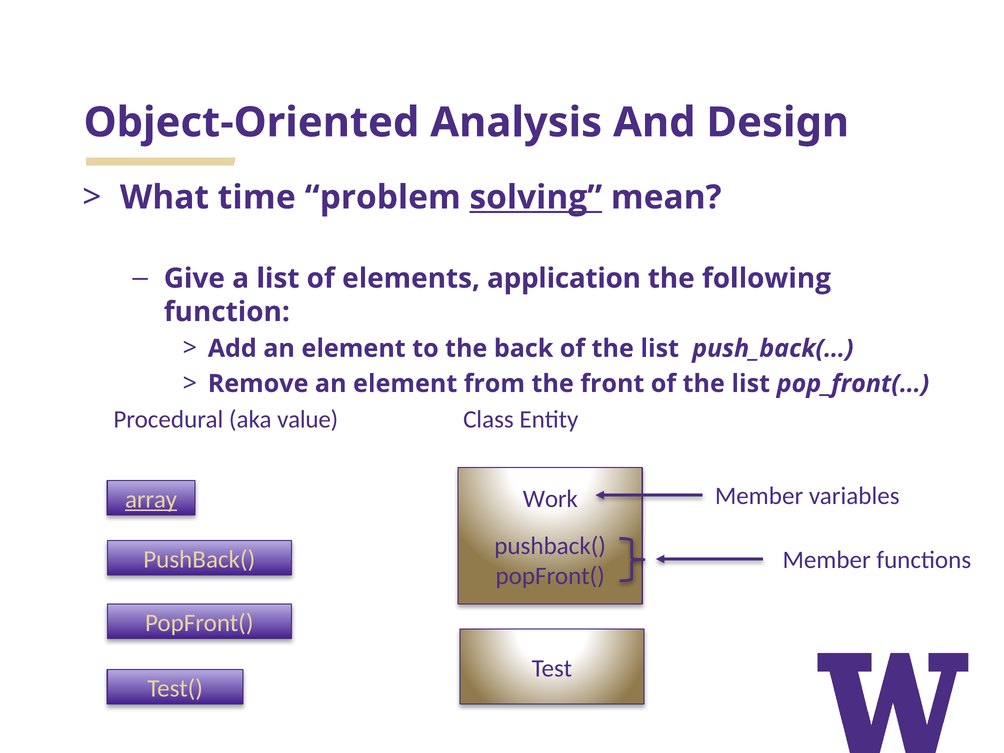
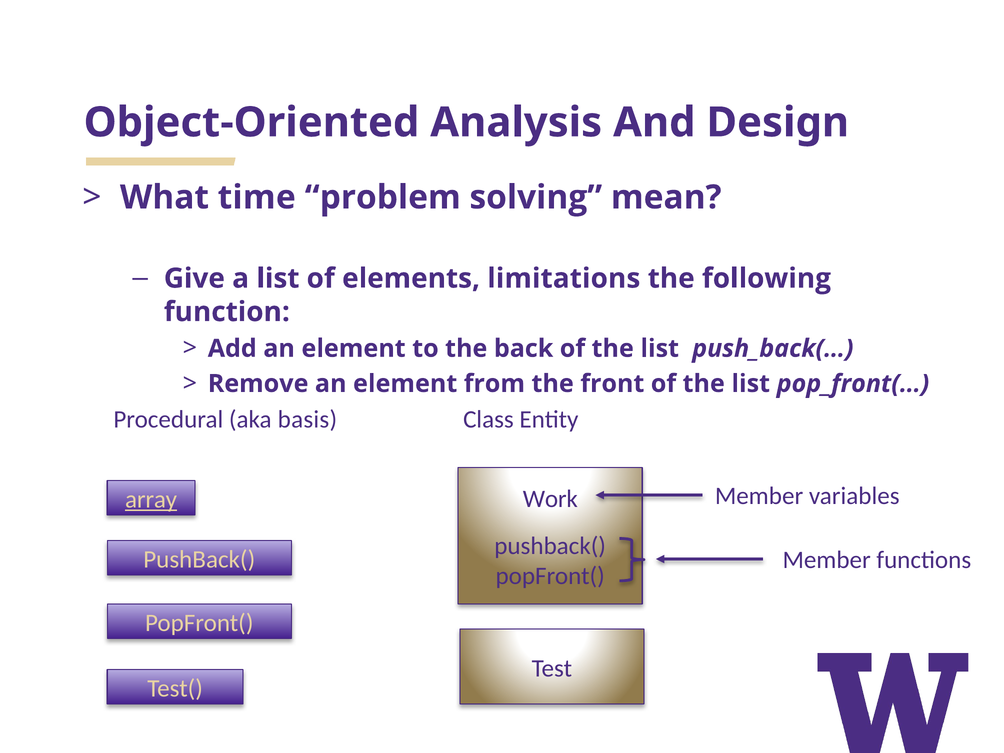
solving underline: present -> none (536, 197)
application: application -> limitations (564, 278)
value: value -> basis (307, 419)
